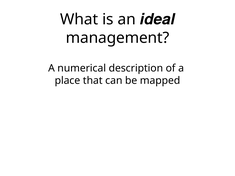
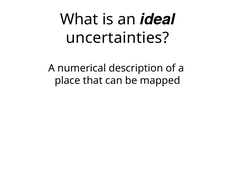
management: management -> uncertainties (117, 38)
